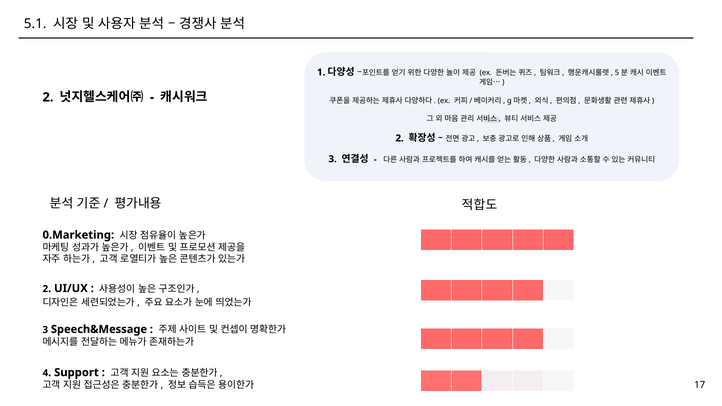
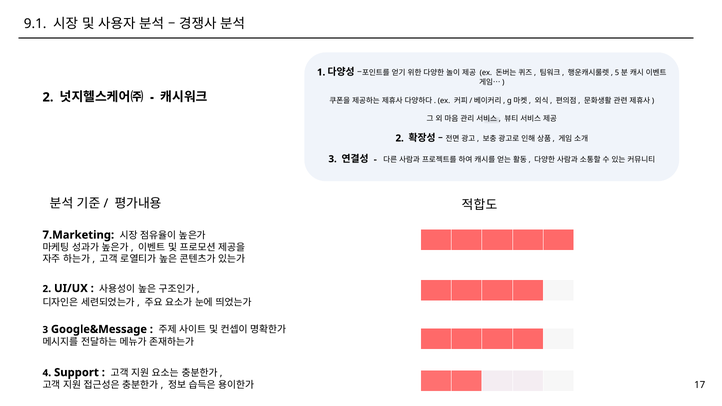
5.1: 5.1 -> 9.1 (35, 24)
0.Marketing: 0.Marketing -> 7.Marketing (78, 235)
Speech&Message: Speech&Message -> Google&Message (99, 329)
